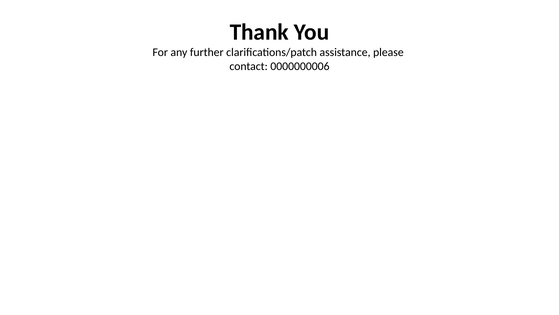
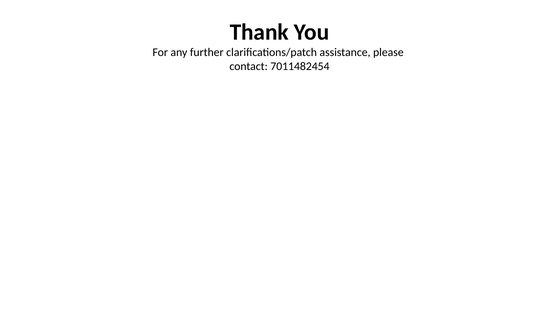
0000000006: 0000000006 -> 7011482454 (300, 66)
